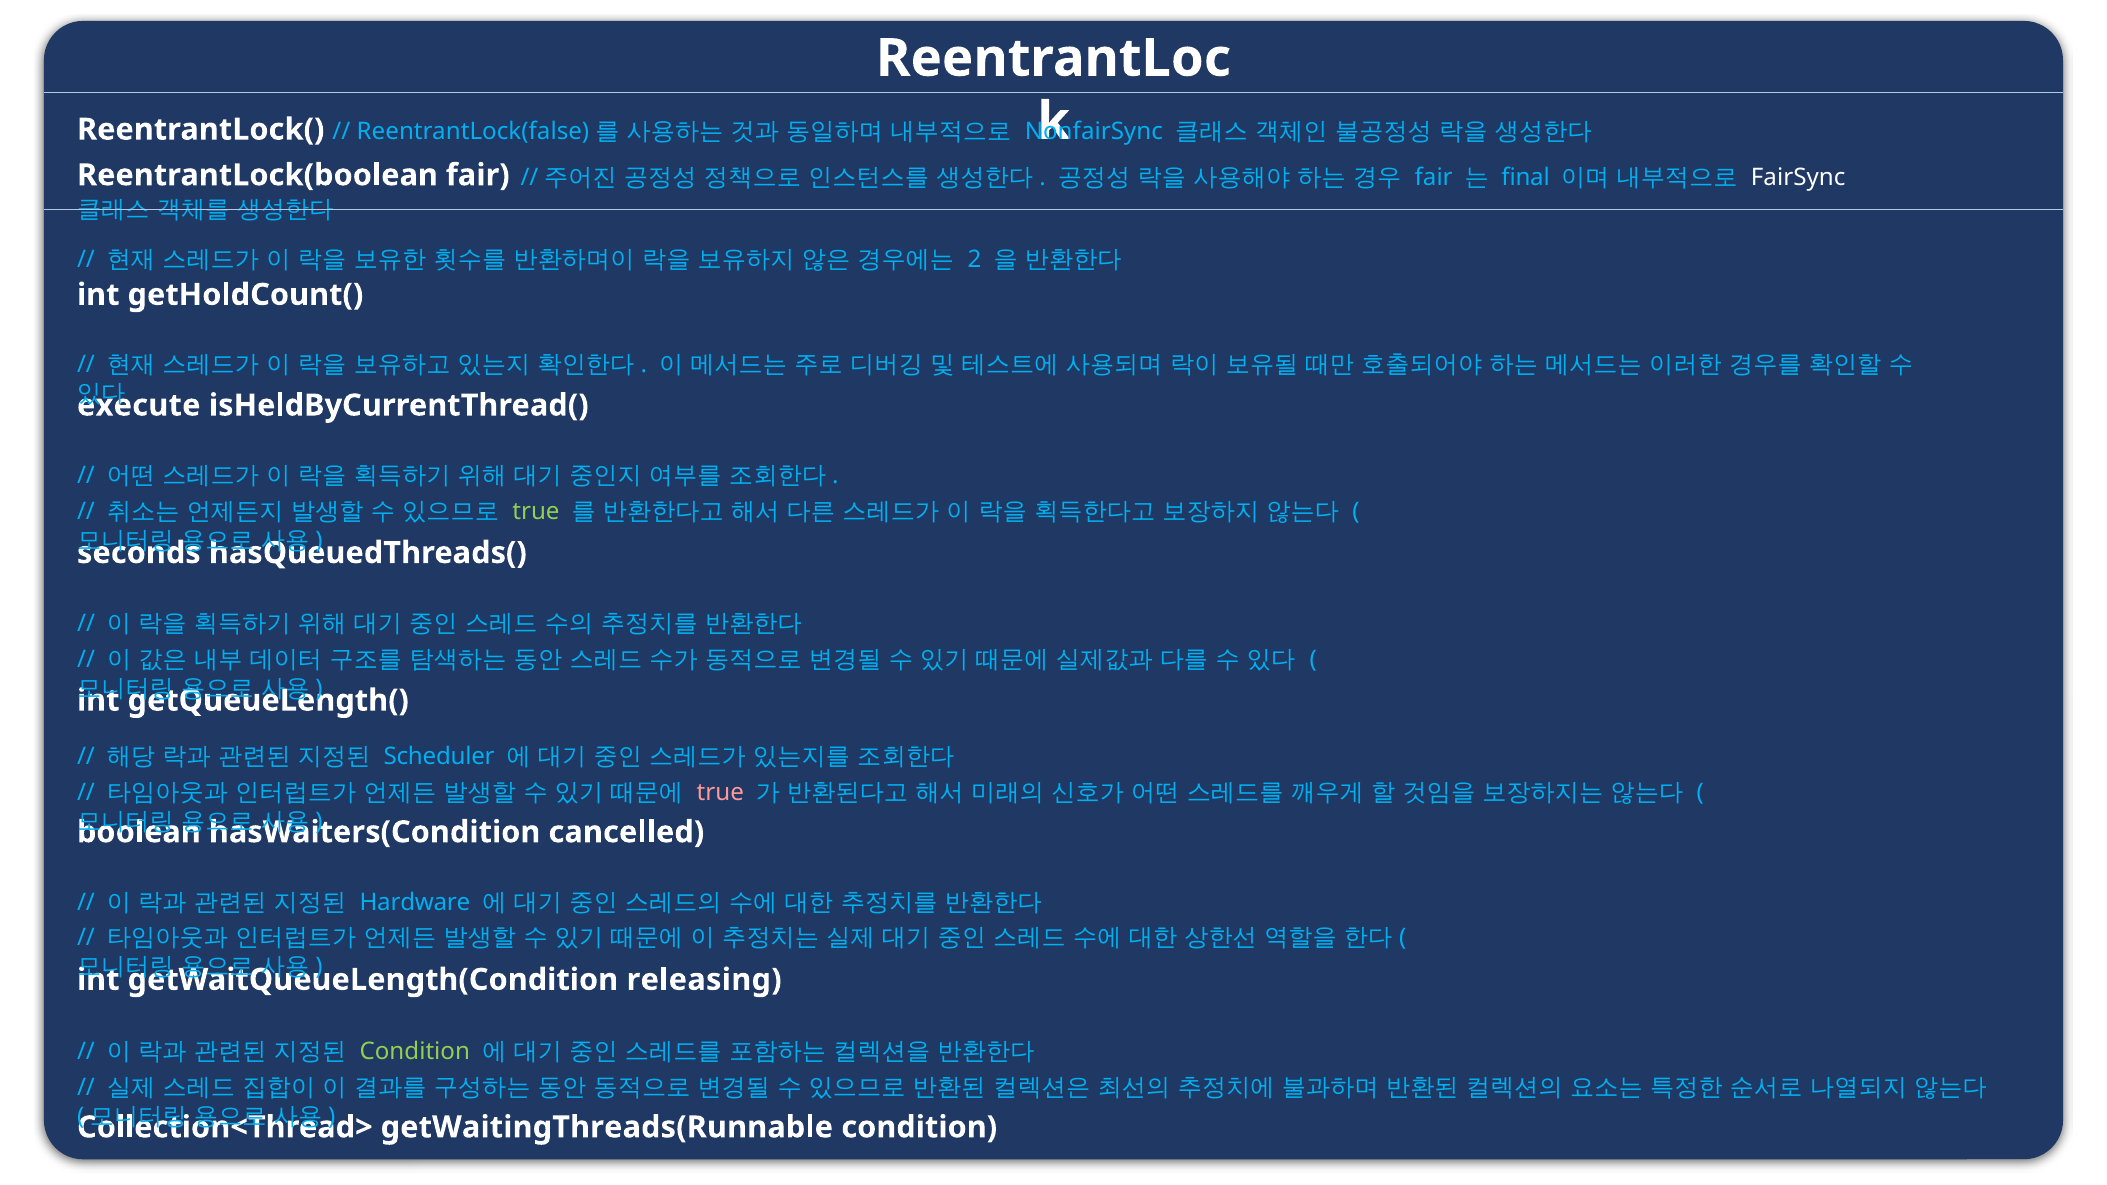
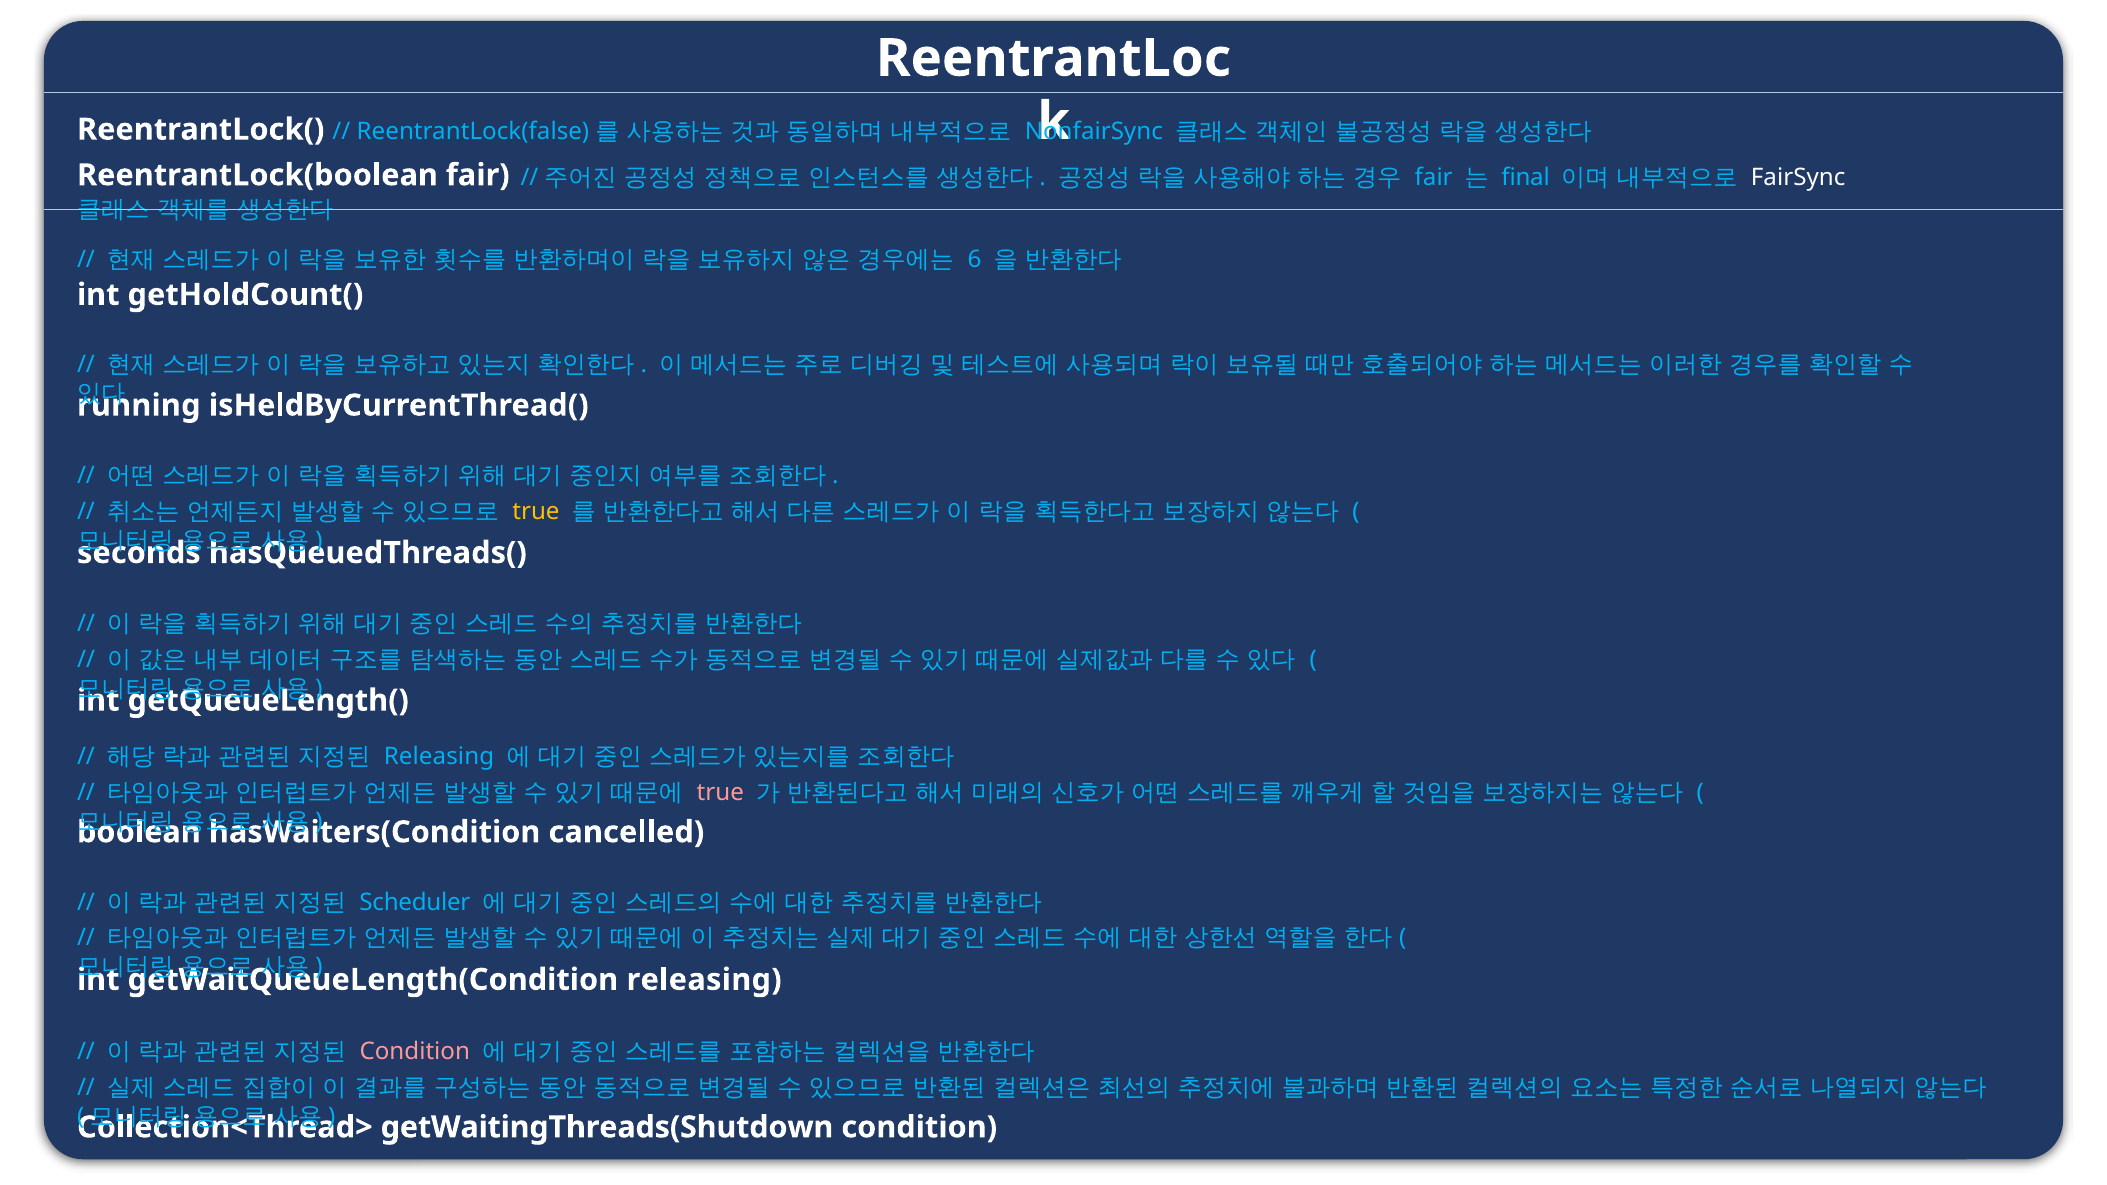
2: 2 -> 6 (975, 260)
execute: execute -> running (139, 405)
true colour: light green -> yellow (536, 512)
Scheduler: Scheduler -> Releasing (439, 757)
Hardware: Hardware -> Scheduler (415, 903)
Condition colour: light green -> pink (415, 1052)
getWaitingThreads(Runnable: getWaitingThreads(Runnable -> getWaitingThreads(Shutdown (607, 1127)
